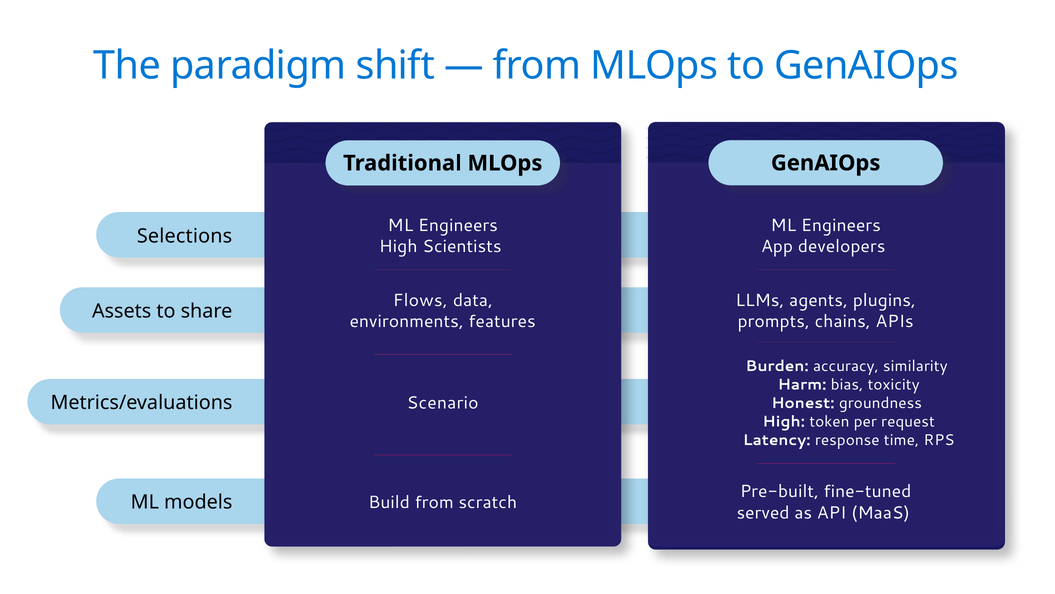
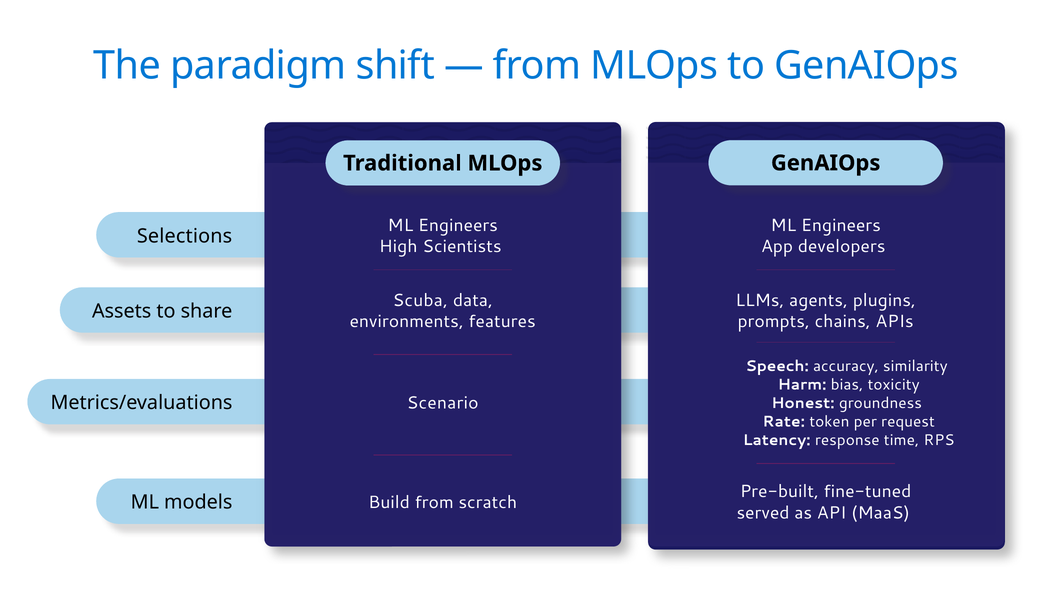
Flows: Flows -> Scuba (420, 300)
Burden: Burden -> Speech (777, 366)
High: High -> Rate (784, 421)
